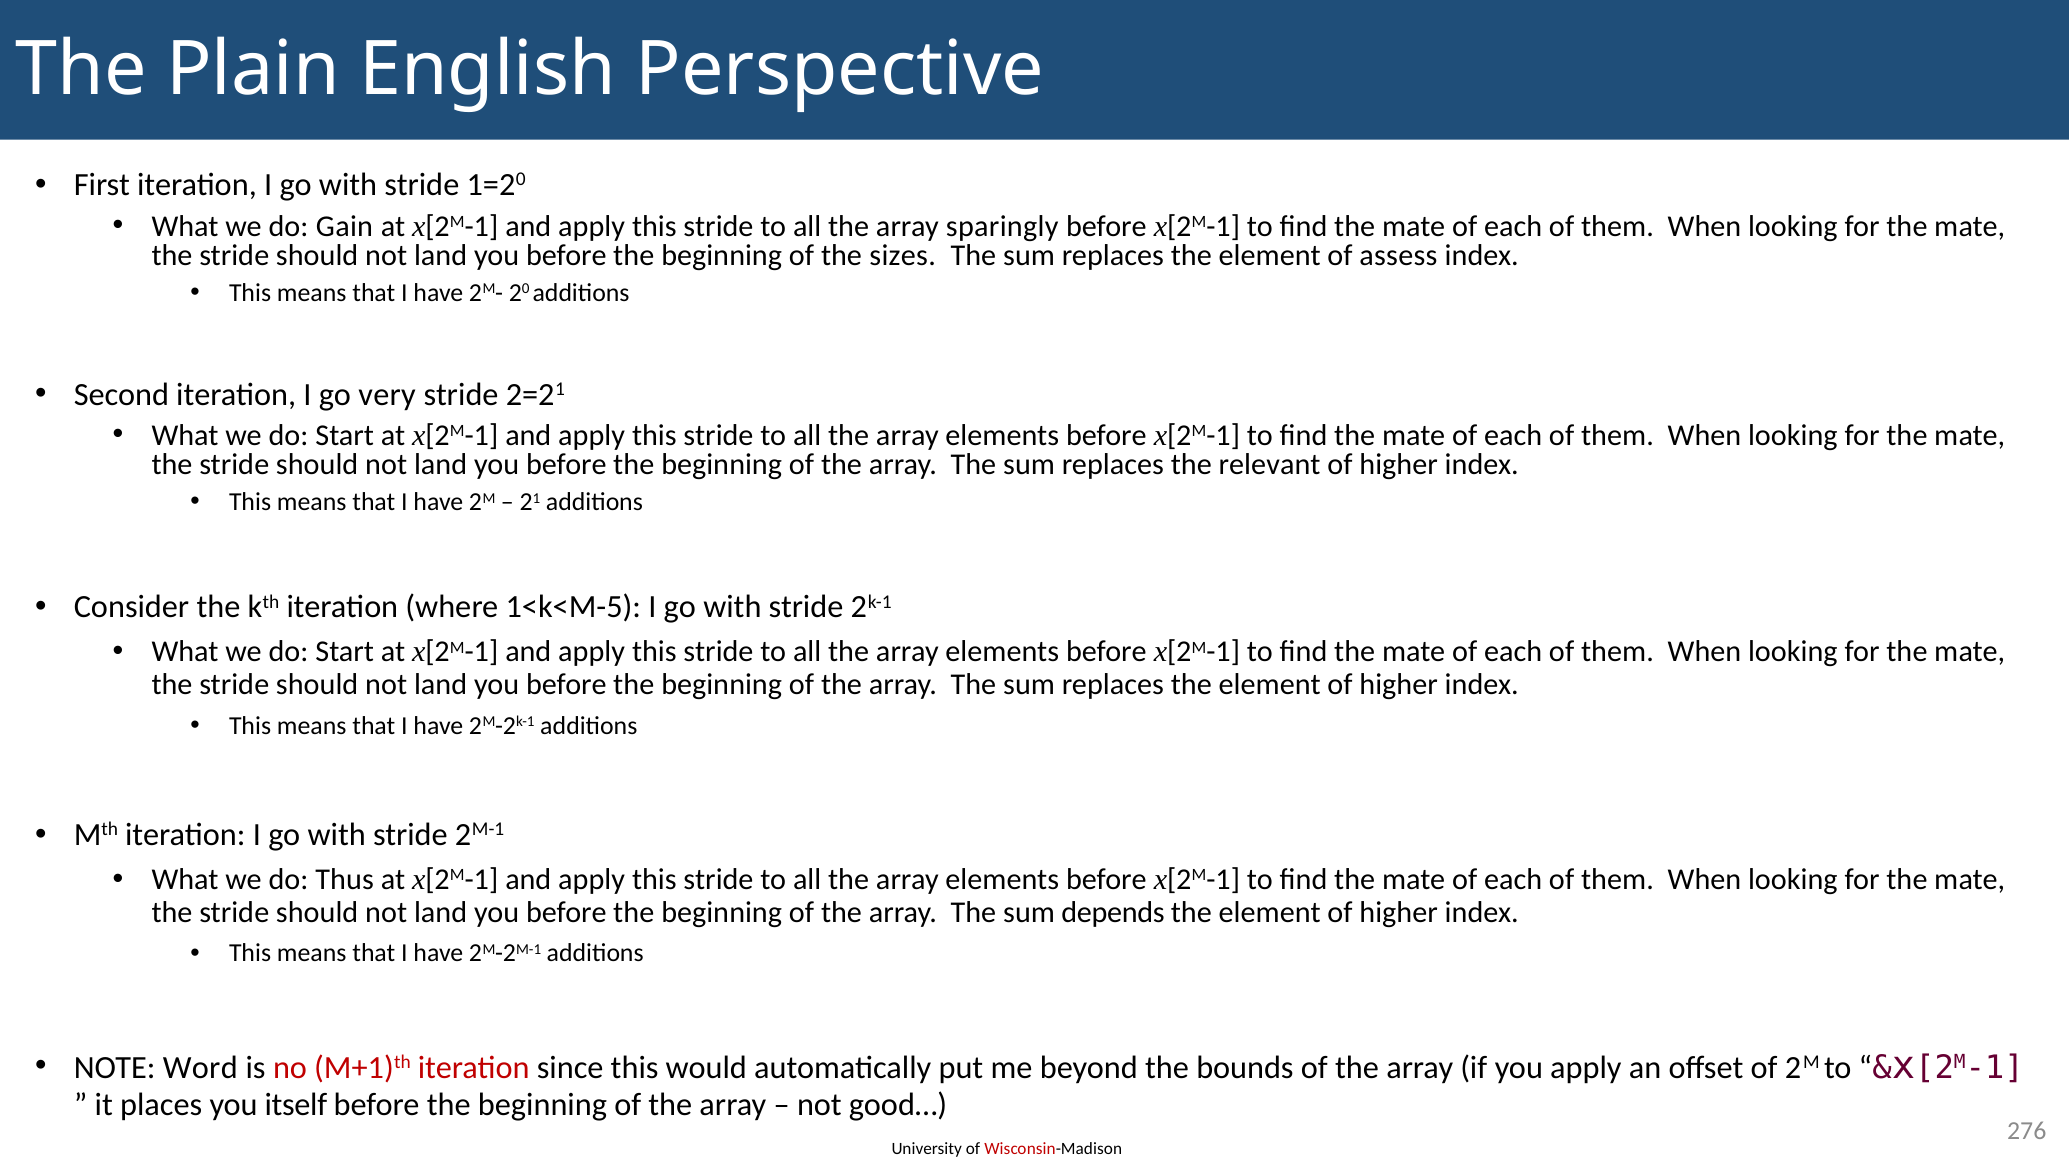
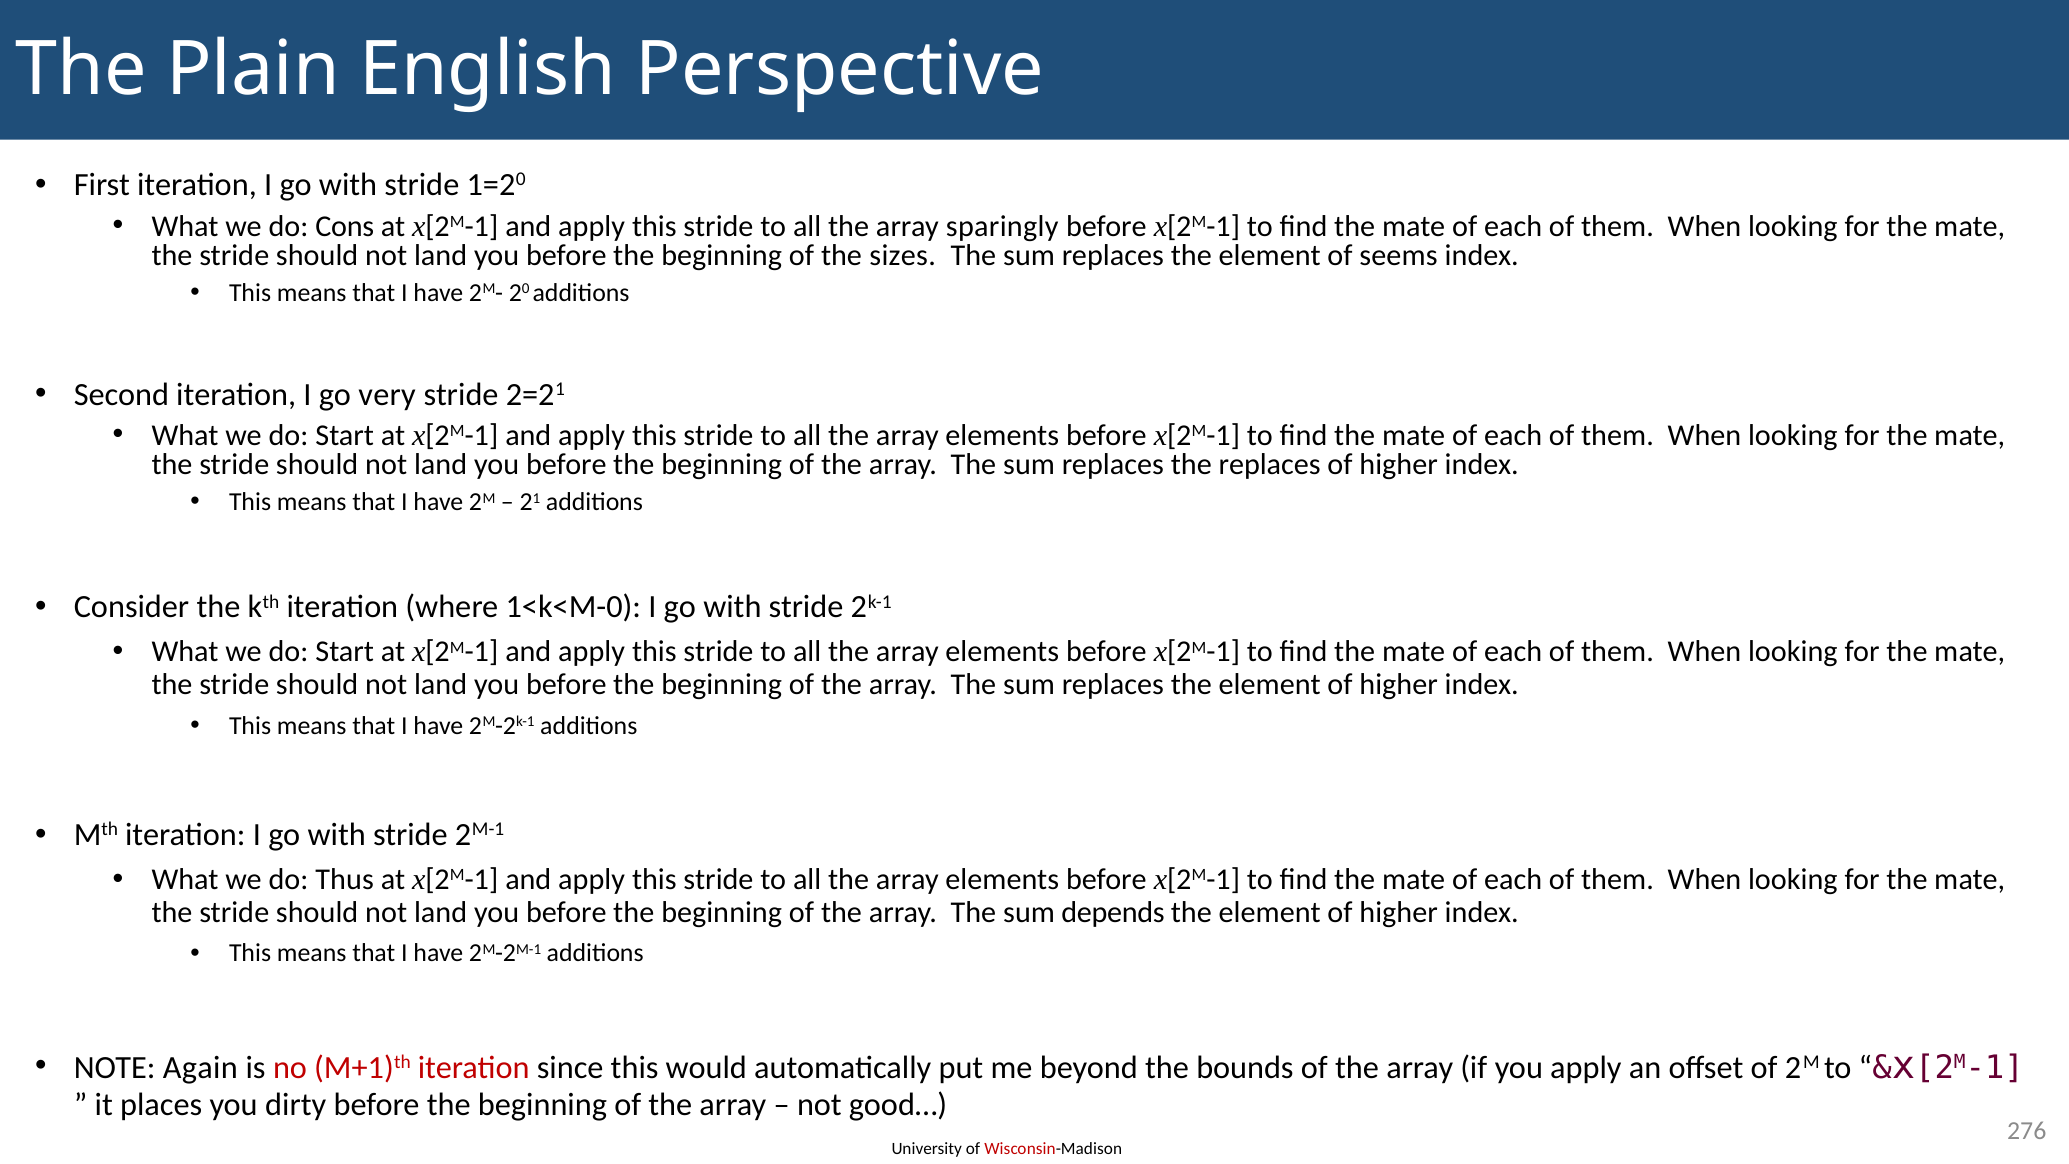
Gain: Gain -> Cons (345, 226)
assess: assess -> seems (1399, 255)
the relevant: relevant -> replaces (1270, 465)
1<k<M-5: 1<k<M-5 -> 1<k<M-0 (573, 607)
Word: Word -> Again (200, 1068)
itself: itself -> dirty (296, 1104)
